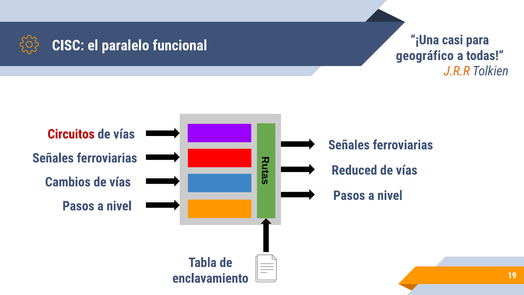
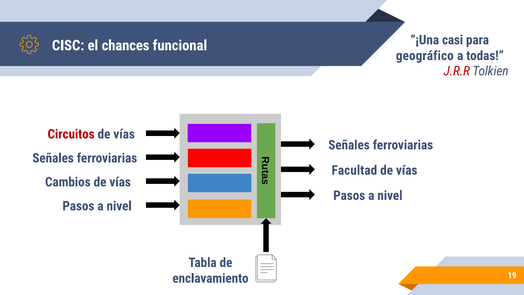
paralelo: paralelo -> chances (126, 45)
J.R.R colour: orange -> red (457, 71)
Reduced: Reduced -> Facultad (354, 170)
